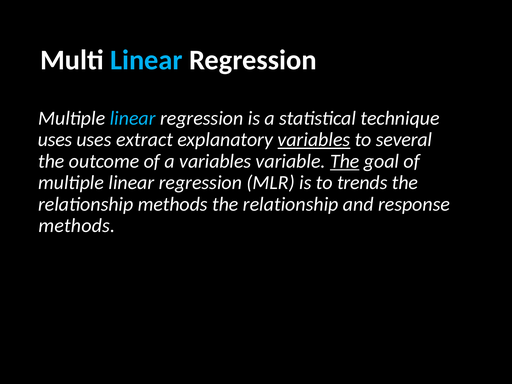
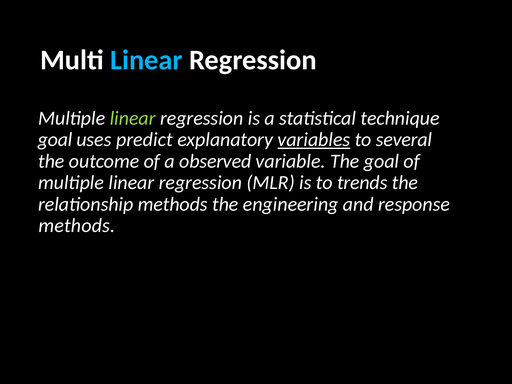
linear colour: light blue -> light green (133, 118)
uses: uses -> goal (55, 140)
extract: extract -> predict (144, 140)
a variables: variables -> observed (215, 161)
The underline: present -> none (345, 161)
relationship: relationship -> engineering (291, 204)
